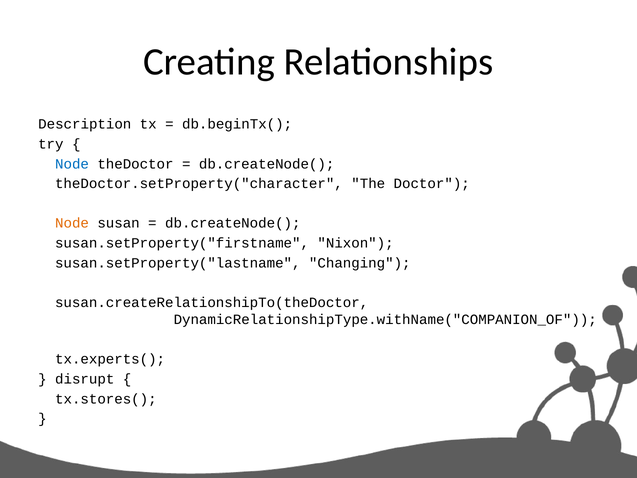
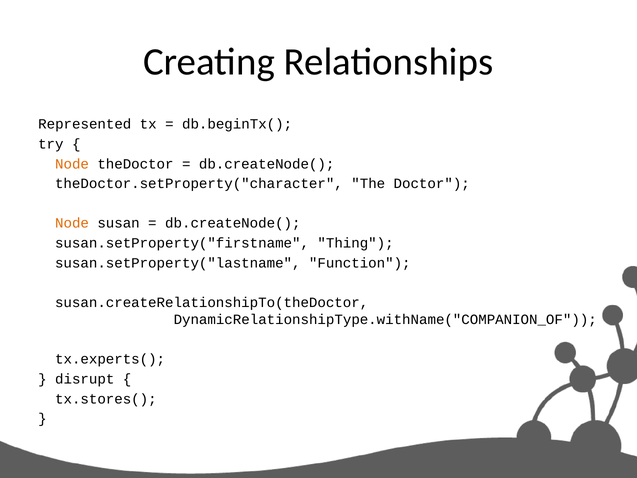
Description: Description -> Represented (85, 124)
Node colour: blue -> orange (72, 164)
Nixon: Nixon -> Thing (356, 243)
Changing: Changing -> Function (360, 263)
